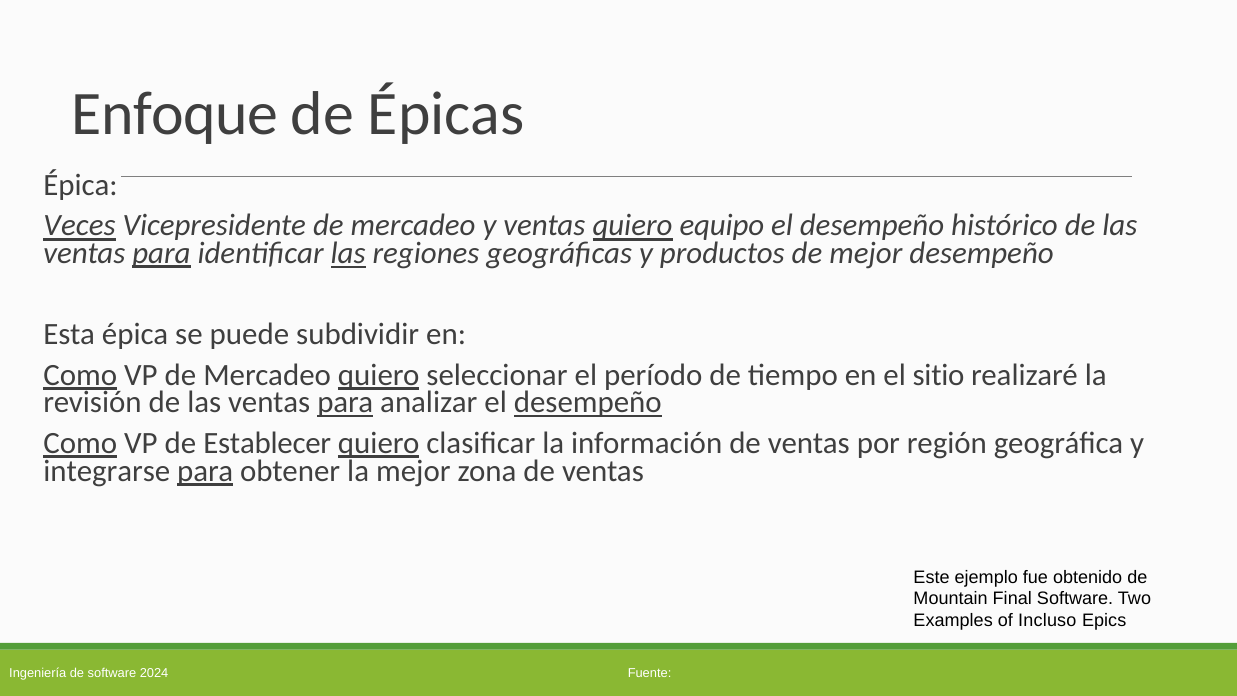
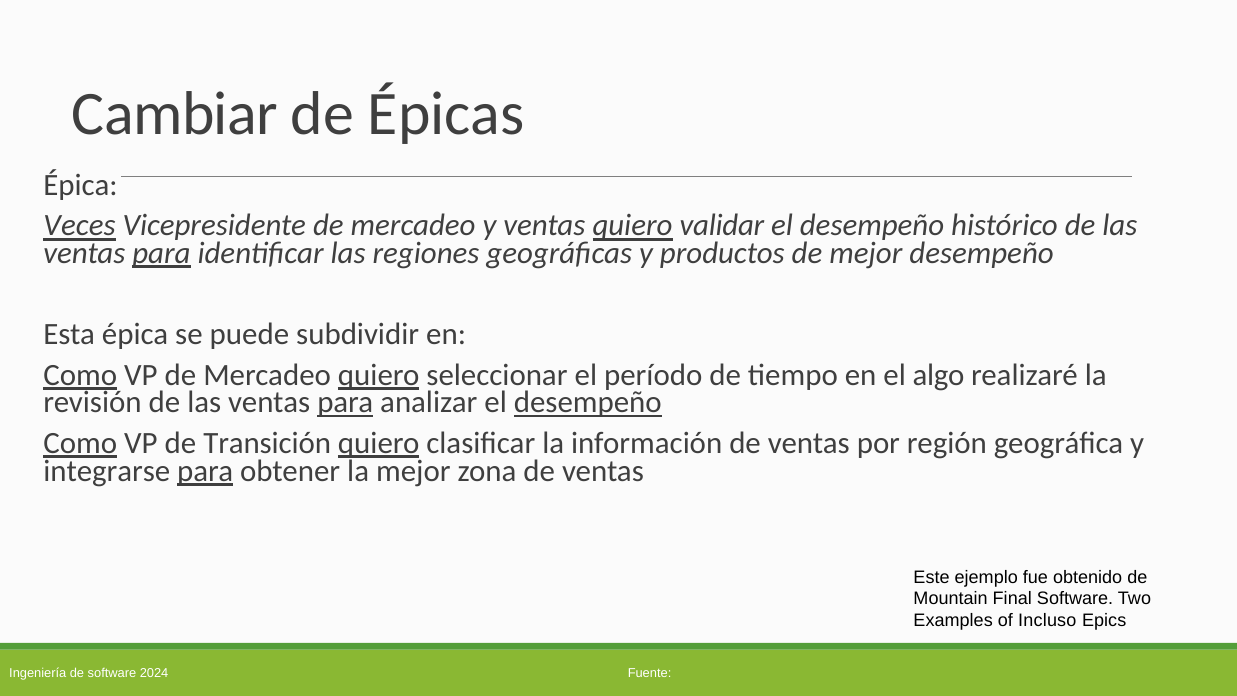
Enfoque: Enfoque -> Cambiar (175, 114)
equipo: equipo -> validar (722, 226)
las underline: present -> none (348, 254)
sitio: sitio -> algo (939, 375)
Establecer: Establecer -> Transición (267, 443)
